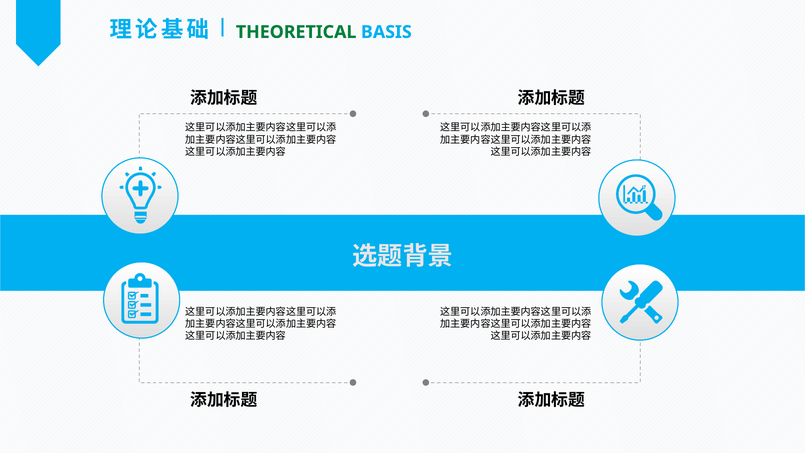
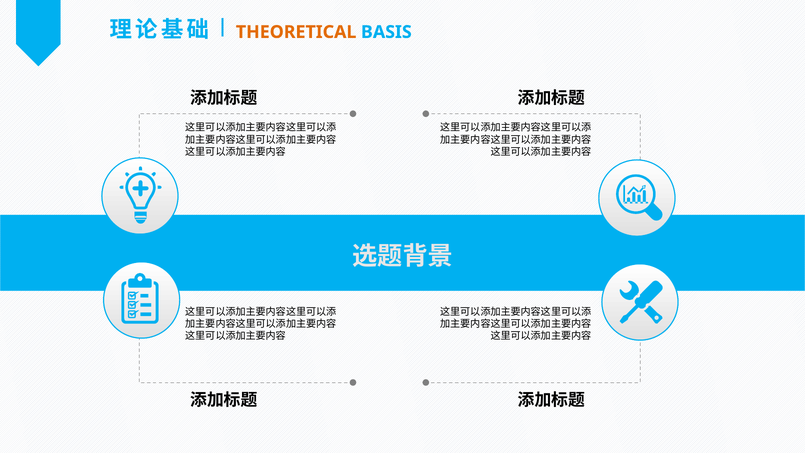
THEORETICAL colour: green -> orange (296, 32)
